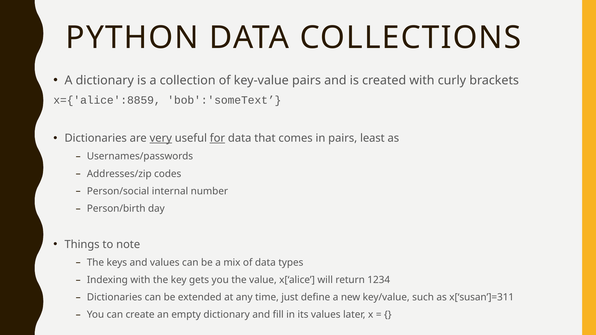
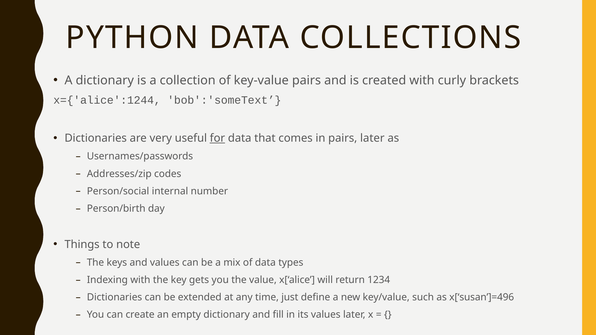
x={'alice':8859: x={'alice':8859 -> x={'alice':1244 (107, 100)
very underline: present -> none (161, 138)
pairs least: least -> later (372, 138)
x[‘susan’]=311: x[‘susan’]=311 -> x[‘susan’]=496 (482, 297)
